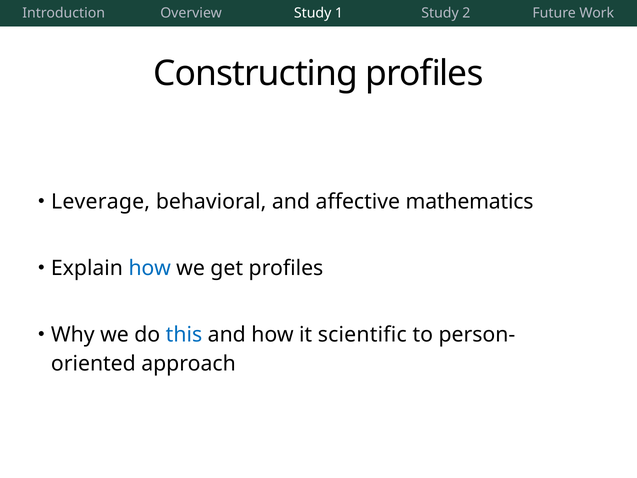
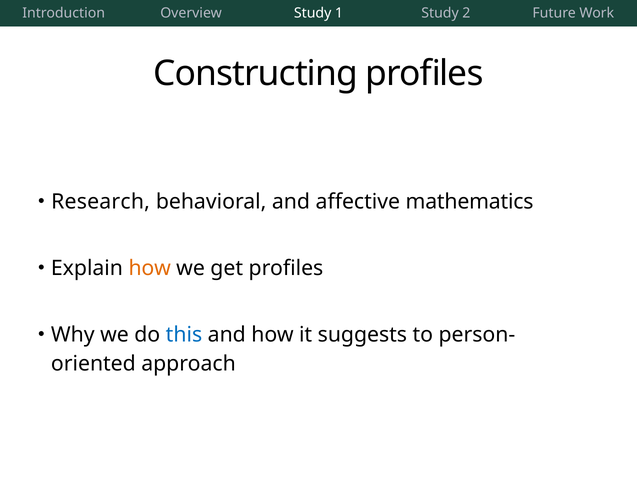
Leverage: Leverage -> Research (101, 202)
how colour: blue -> orange (150, 268)
scientific: scientific -> suggests (362, 335)
